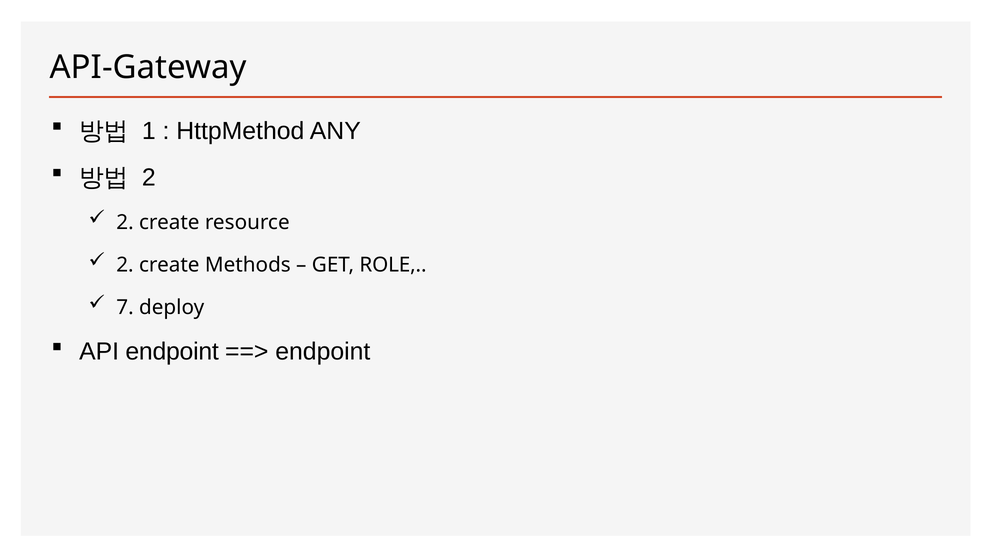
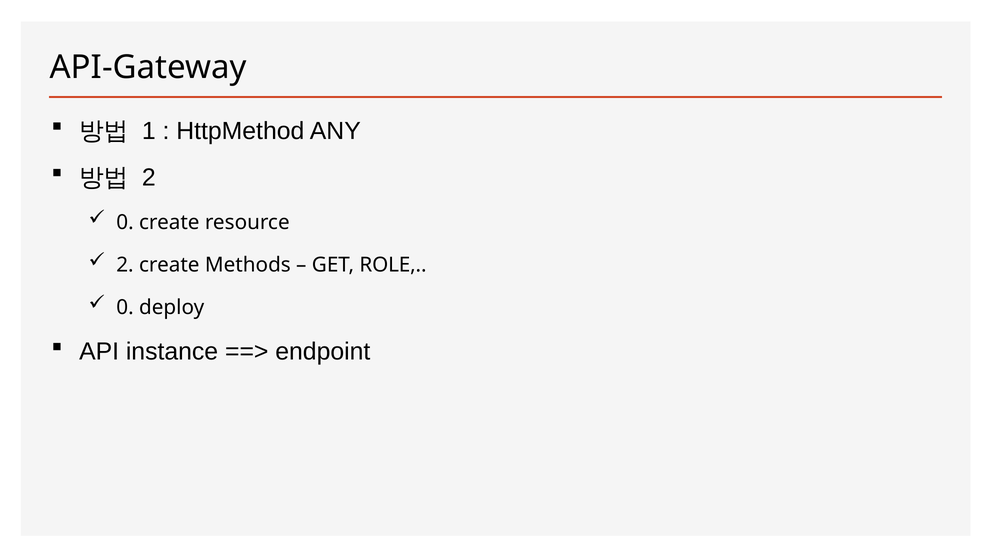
2: 2 -> 0 (125, 222)
7: 7 -> 0 (125, 308)
API endpoint: endpoint -> instance (172, 352)
